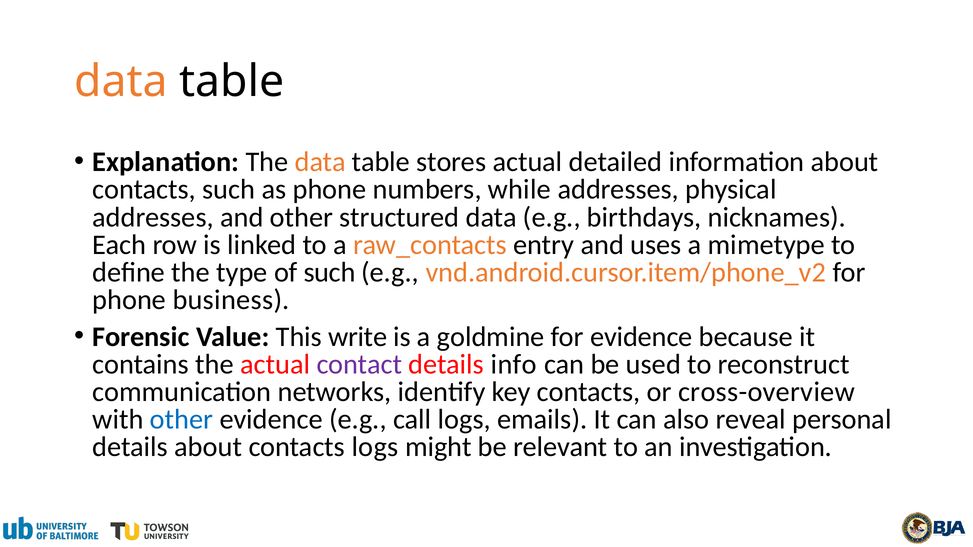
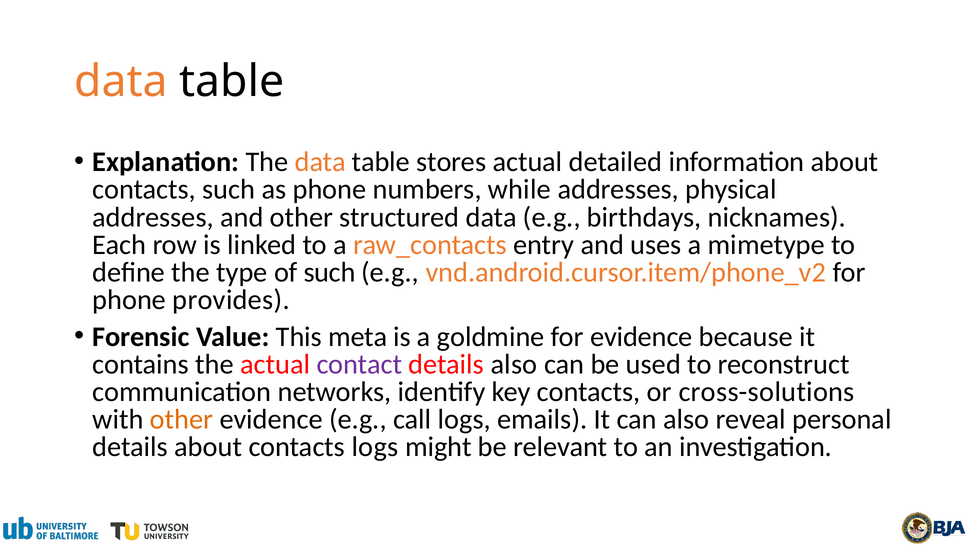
business: business -> provides (231, 300)
write: write -> meta (358, 337)
details info: info -> also (514, 364)
cross-overview: cross-overview -> cross-solutions (767, 392)
other colour: blue -> orange (182, 420)
